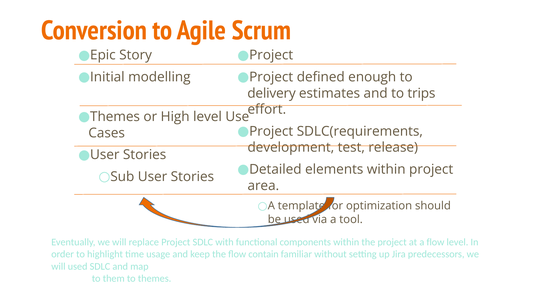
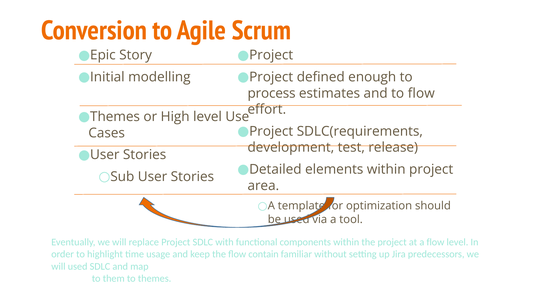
delivery: delivery -> process (272, 93)
to trips: trips -> flow (421, 93)
